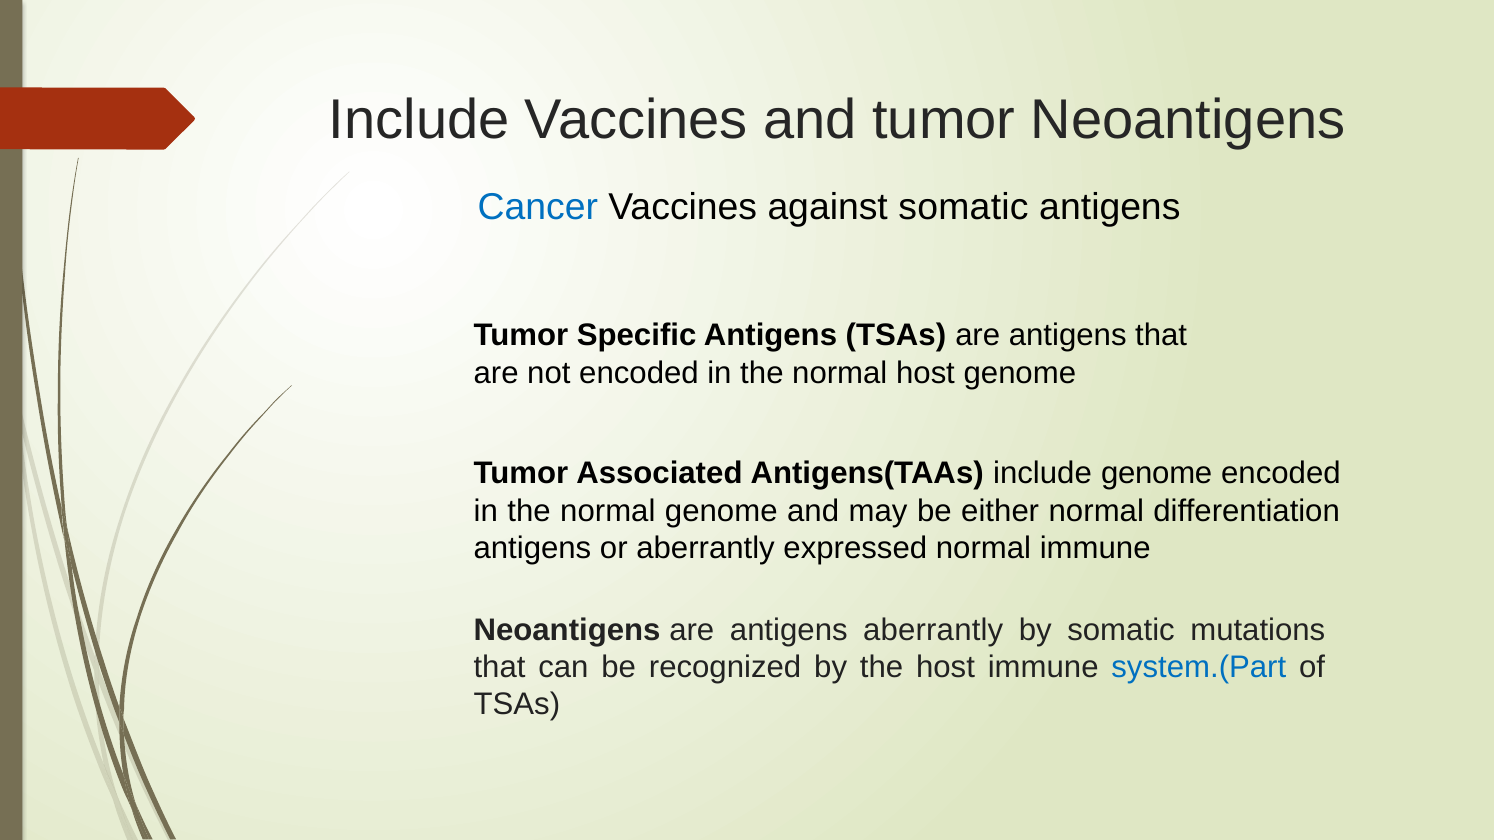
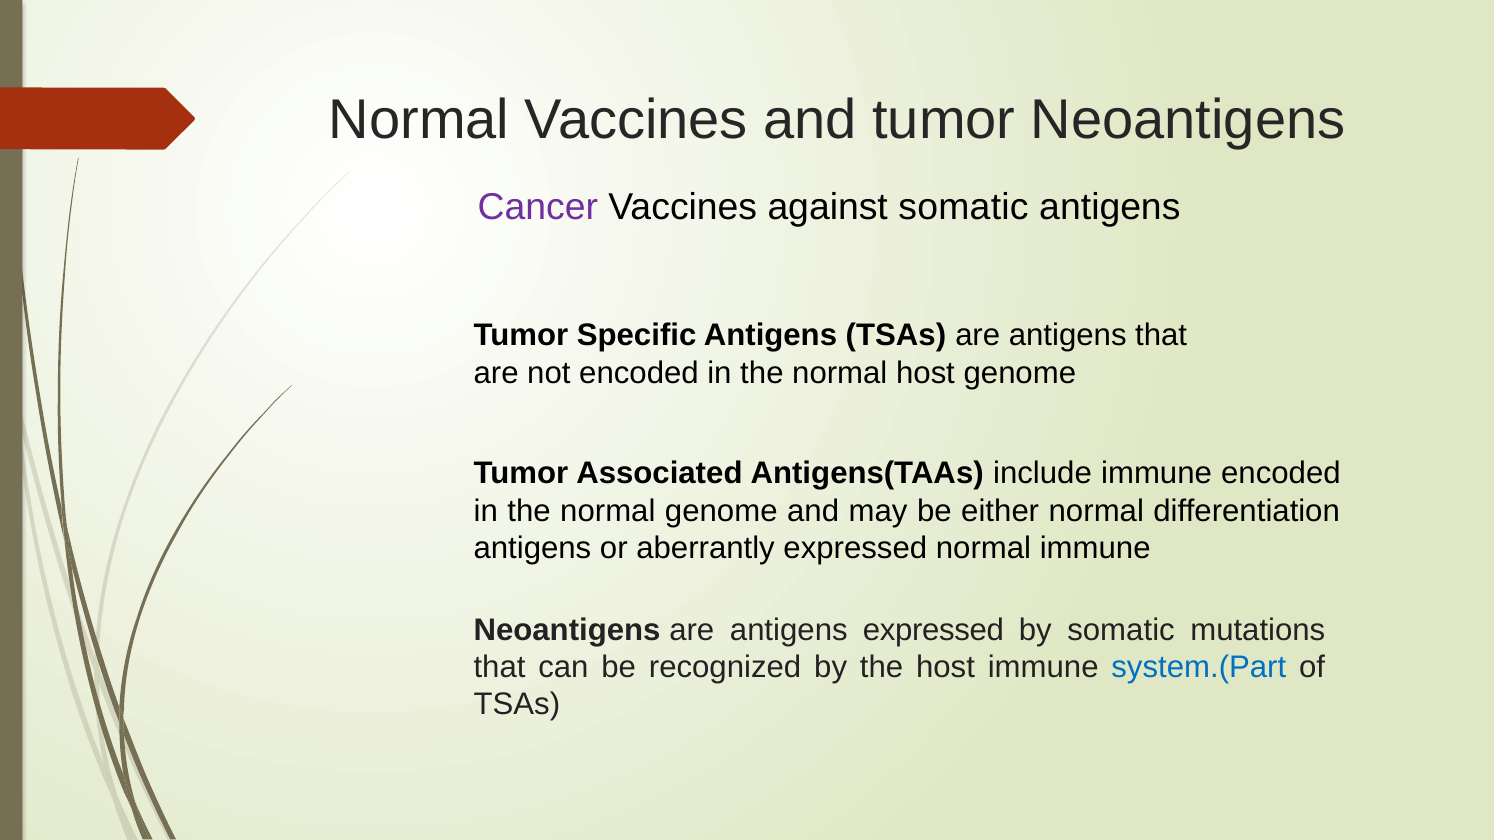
Include: Include -> Normal (419, 120)
Cancer colour: blue -> purple (538, 207)
include genome: genome -> immune (1157, 474)
antigens aberrantly: aberrantly -> expressed (933, 630)
